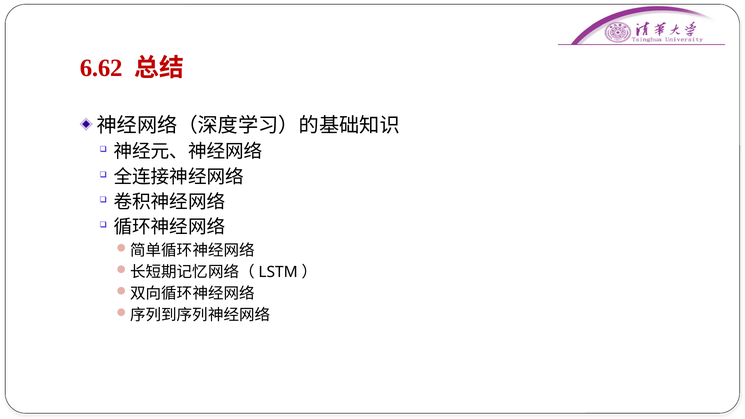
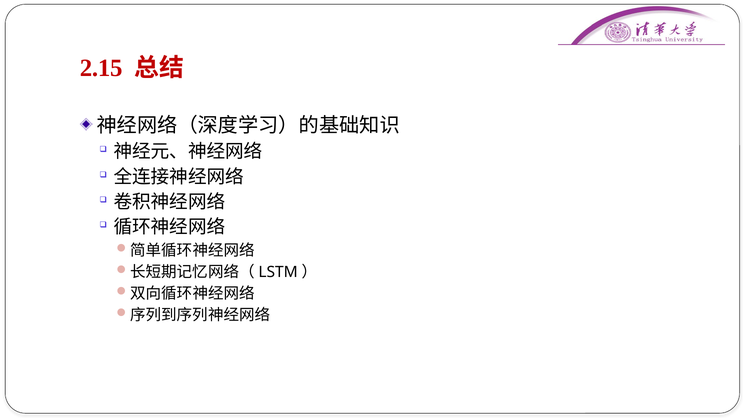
6.62: 6.62 -> 2.15 (101, 68)
